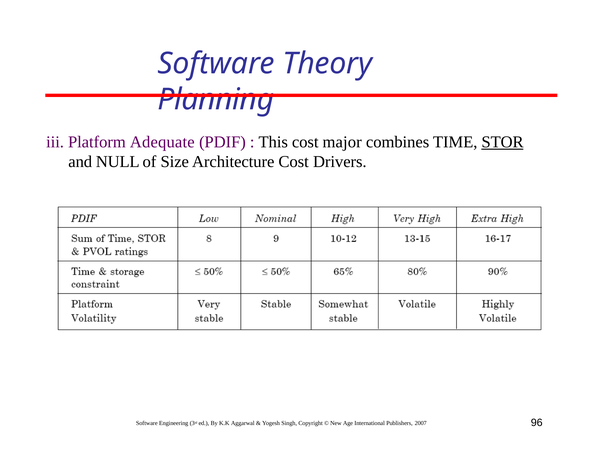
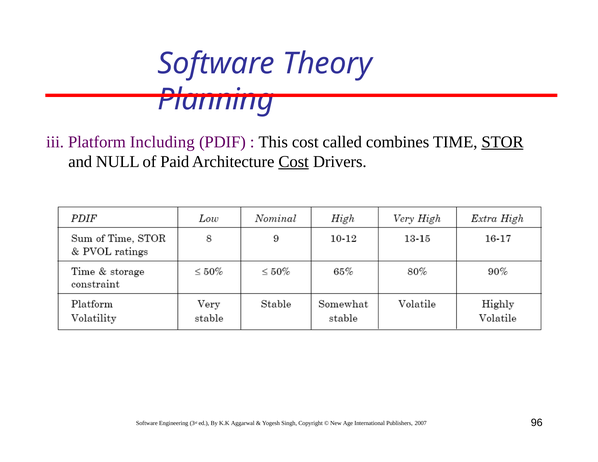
Adequate: Adequate -> Including (162, 142)
major: major -> called (342, 142)
Size: Size -> Paid (175, 162)
Cost underline: none -> present (294, 162)
